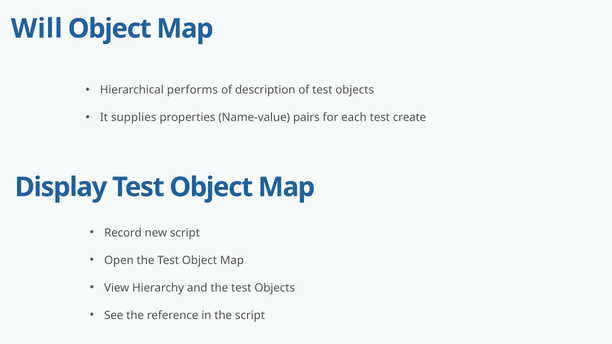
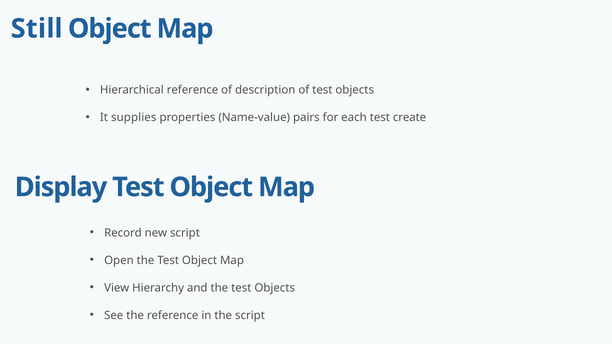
Will: Will -> Still (37, 29)
Hierarchical performs: performs -> reference (193, 90)
